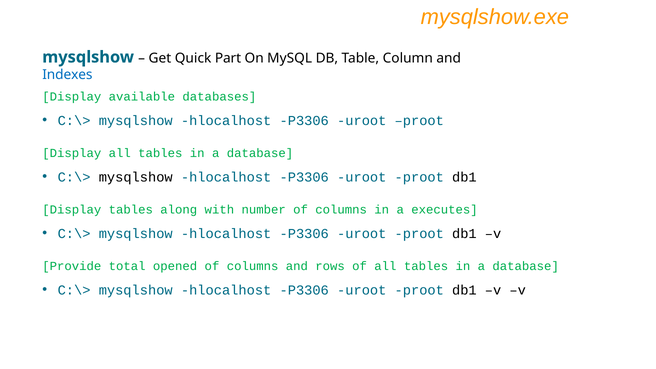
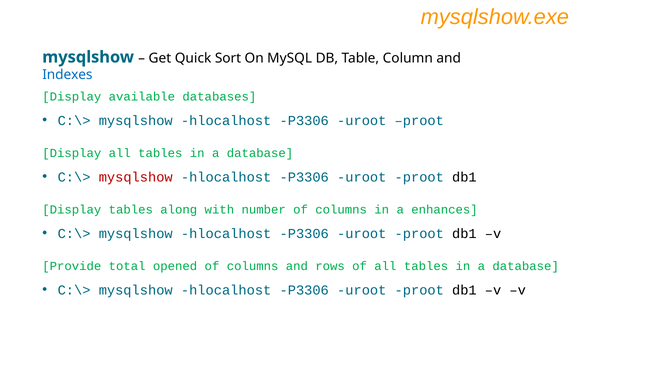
Part: Part -> Sort (228, 58)
mysqlshow colour: black -> red (136, 177)
executes: executes -> enhances (444, 210)
